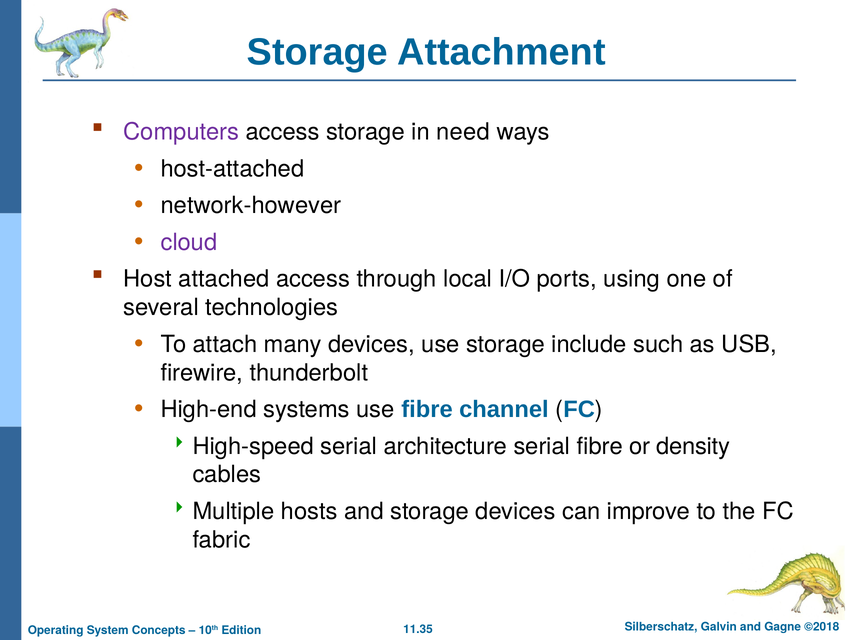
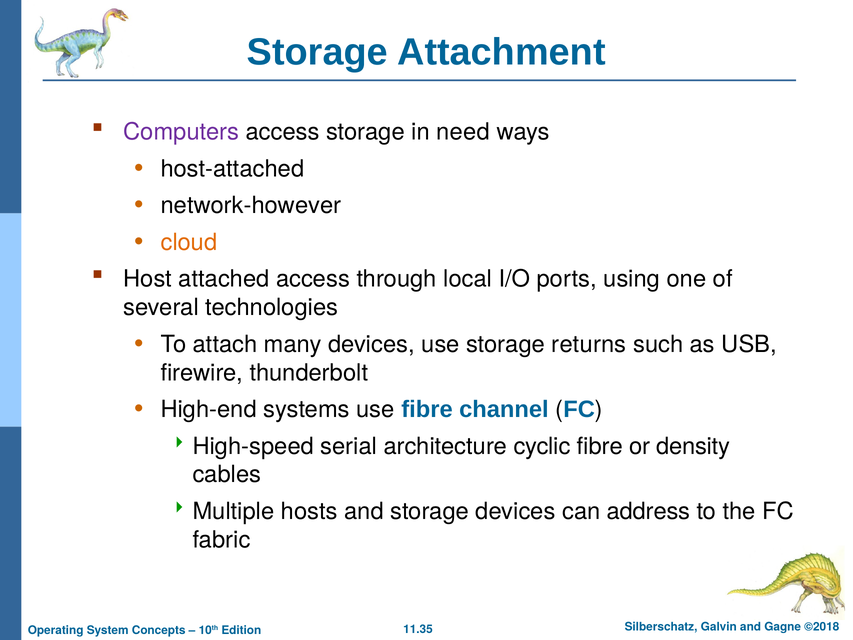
cloud colour: purple -> orange (189, 242)
include: include -> returns (589, 344)
architecture serial: serial -> cyclic (542, 446)
improve: improve -> address (649, 511)
